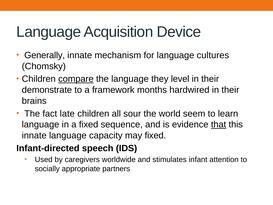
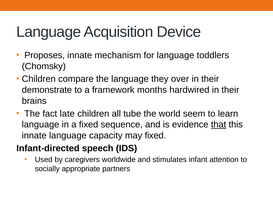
Generally: Generally -> Proposes (45, 55)
cultures: cultures -> toddlers (213, 55)
compare underline: present -> none (76, 79)
level: level -> over (180, 79)
sour: sour -> tube (132, 113)
